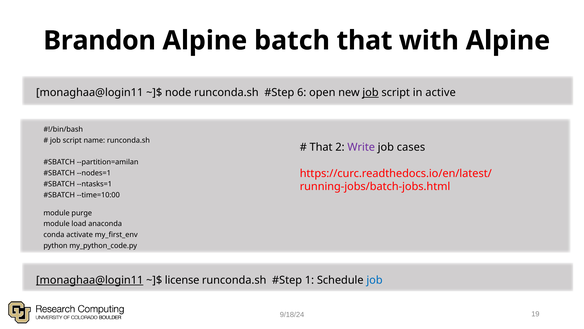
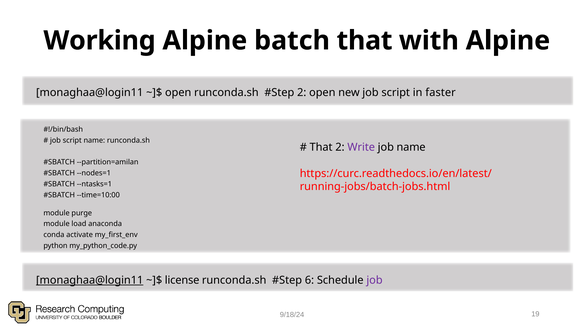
Brandon: Brandon -> Working (100, 41)
node: node -> open (178, 92)
6: 6 -> 2 (302, 92)
job underline: present -> none (371, 92)
active: active -> faster (441, 92)
job cases: cases -> name (411, 147)
1: 1 -> 6 (309, 280)
job colour: blue -> purple (375, 280)
